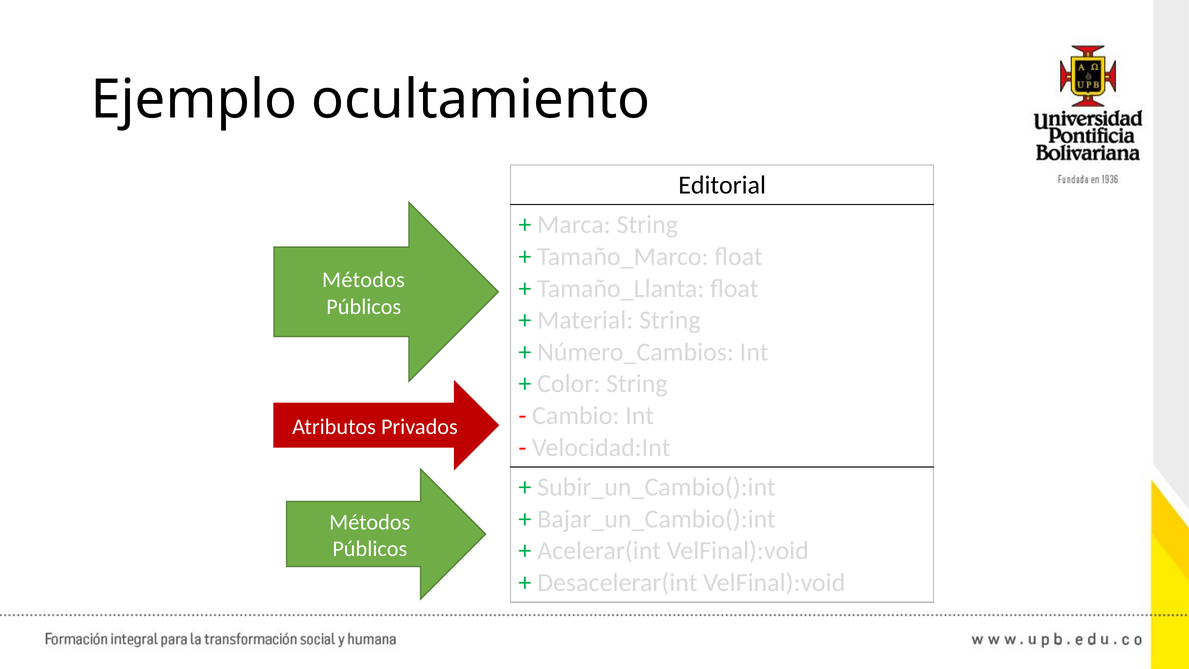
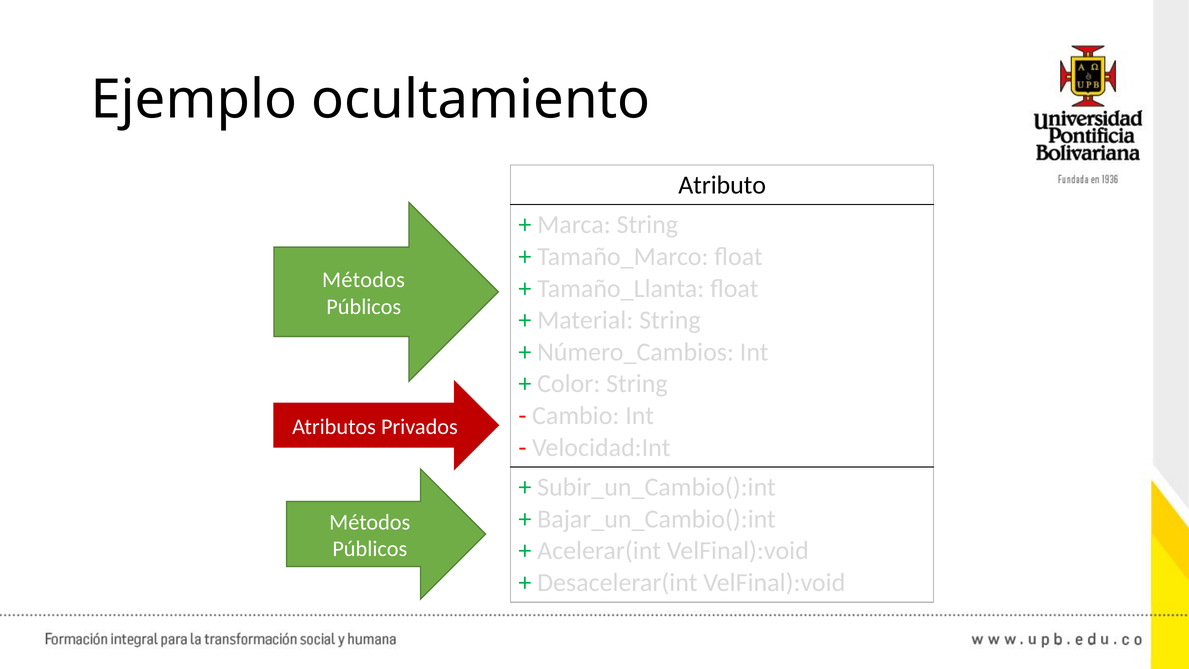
Editorial: Editorial -> Atributo (722, 185)
